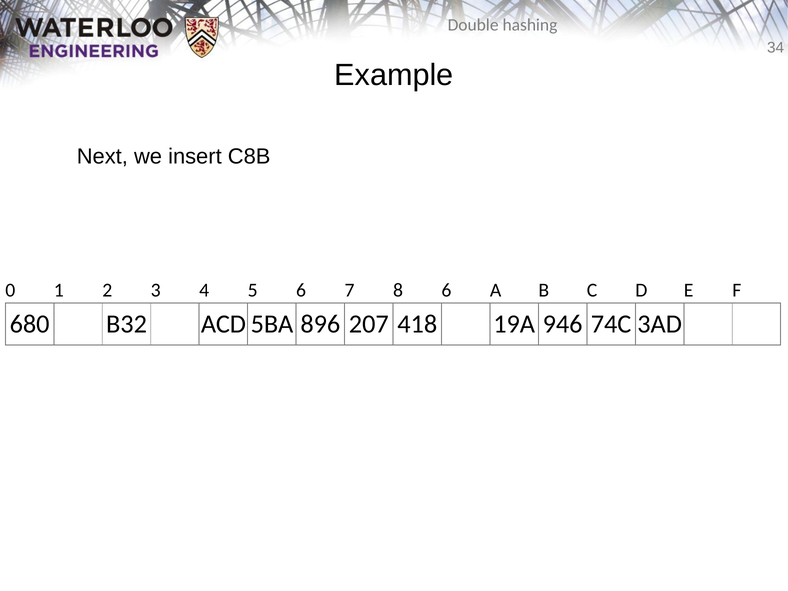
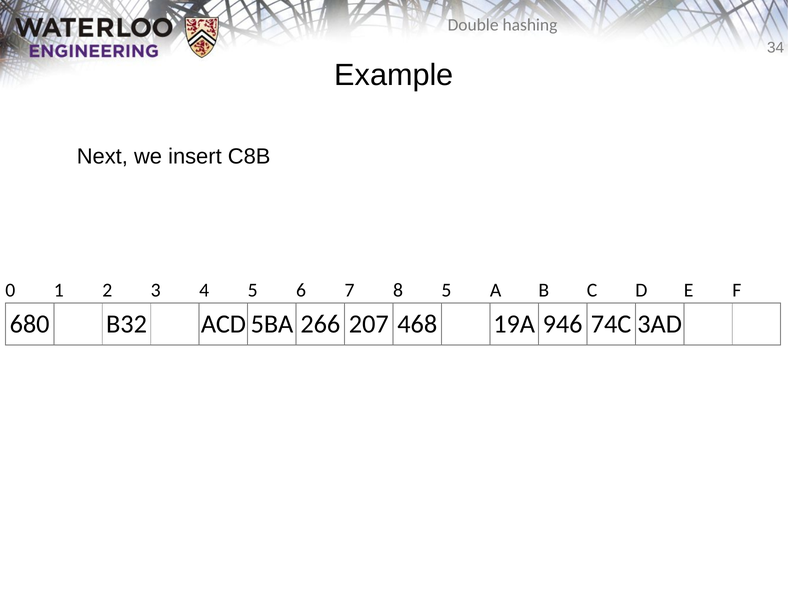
8 6: 6 -> 5 (446, 290)
896: 896 -> 266 (320, 324)
418: 418 -> 468 (417, 324)
